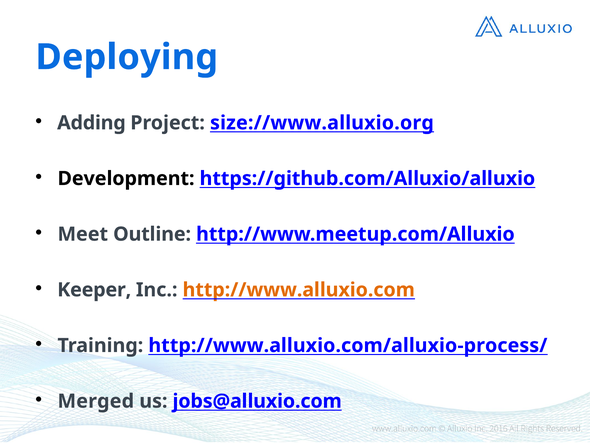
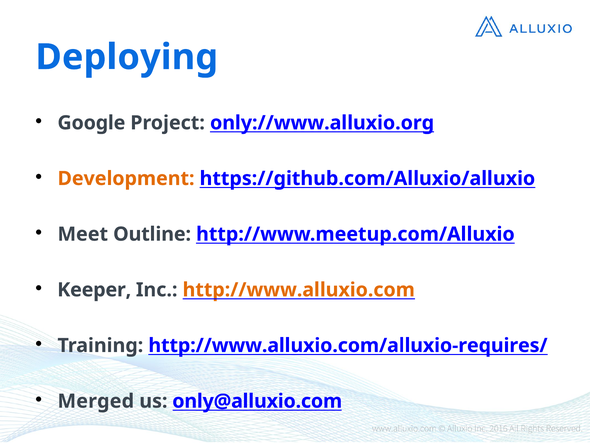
Adding: Adding -> Google (91, 123)
size://www.alluxio.org: size://www.alluxio.org -> only://www.alluxio.org (322, 123)
Development colour: black -> orange (126, 178)
http://www.alluxio.com/alluxio-process/: http://www.alluxio.com/alluxio-process/ -> http://www.alluxio.com/alluxio-requires/ (348, 345)
jobs@alluxio.com: jobs@alluxio.com -> only@alluxio.com (257, 401)
